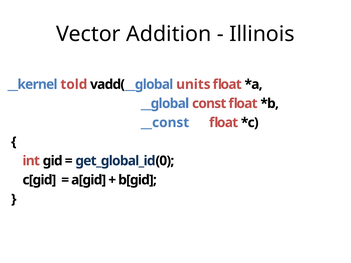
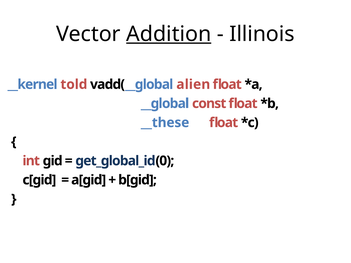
Addition underline: none -> present (169, 34)
units: units -> alien (193, 84)
__const: __const -> __these (165, 123)
